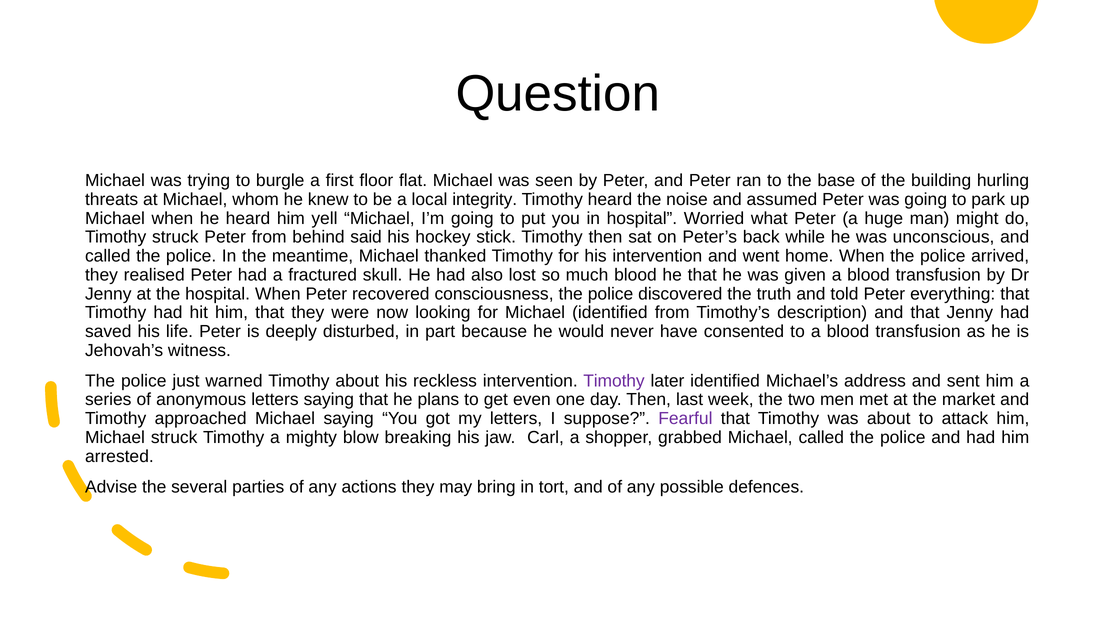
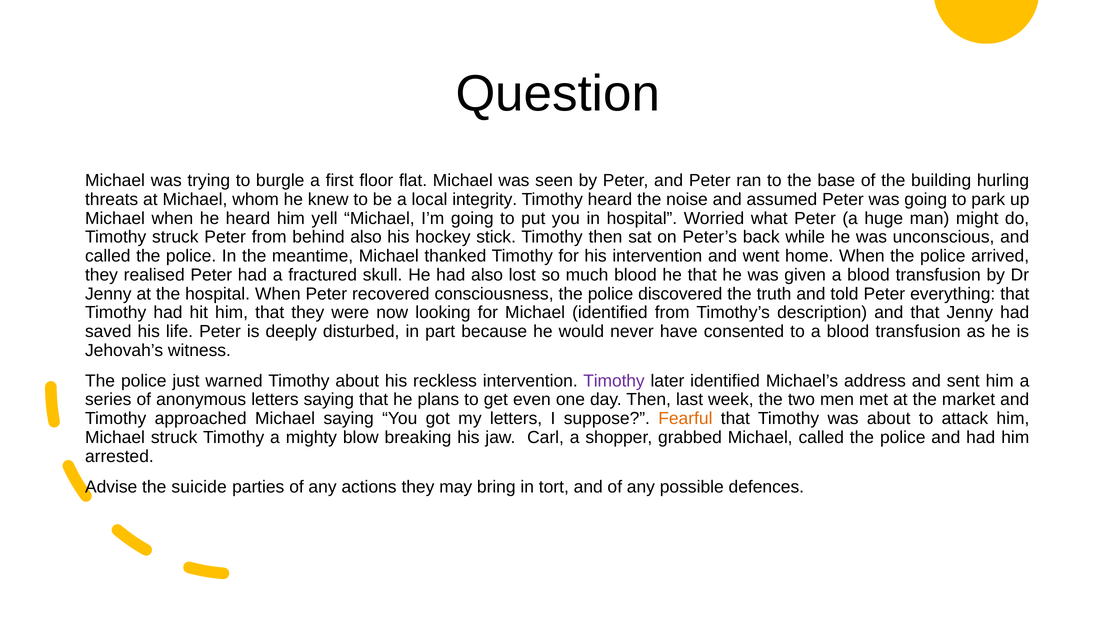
behind said: said -> also (366, 237)
Fearful colour: purple -> orange (685, 418)
several: several -> suicide (199, 487)
